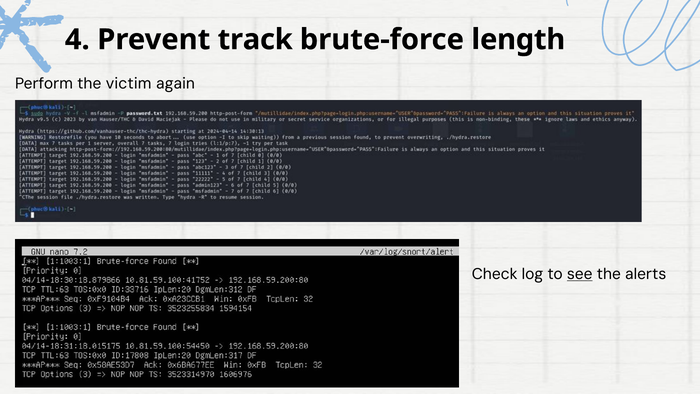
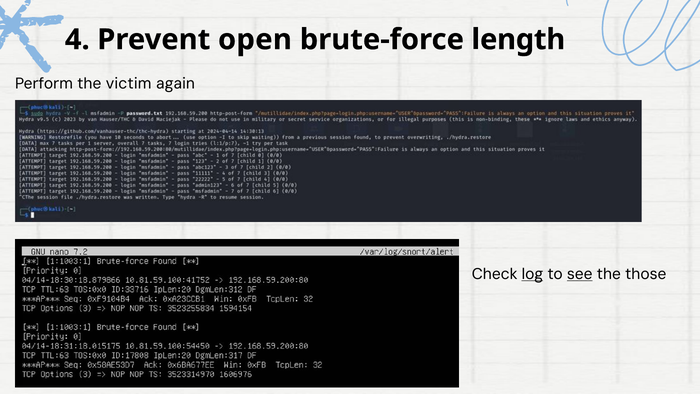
track: track -> open (255, 40)
log underline: none -> present (533, 274)
alerts: alerts -> those (646, 274)
